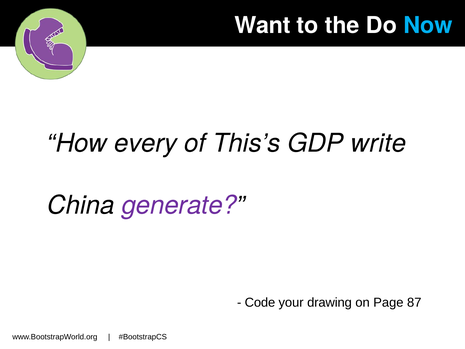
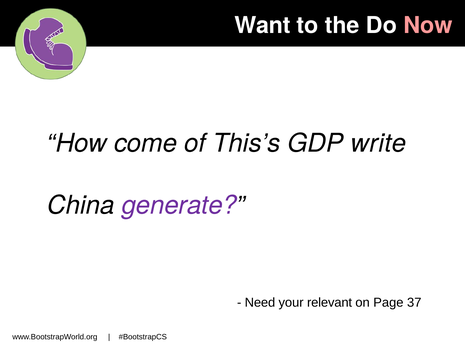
Now colour: light blue -> pink (428, 26)
every: every -> come (146, 143)
Code: Code -> Need (260, 302)
drawing: drawing -> relevant (330, 302)
87: 87 -> 37 (414, 302)
